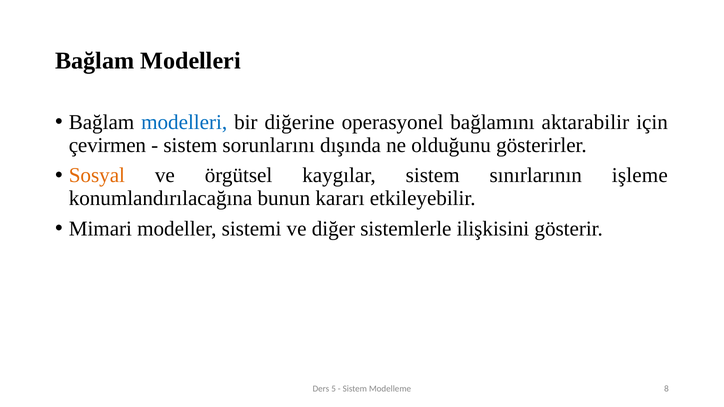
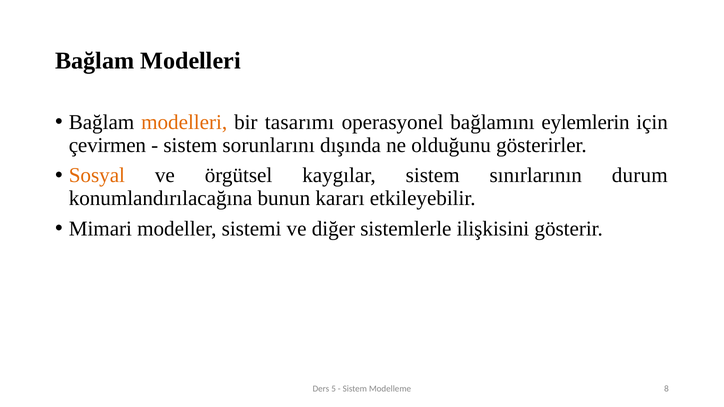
modelleri colour: blue -> orange (184, 122)
diğerine: diğerine -> tasarımı (299, 122)
aktarabilir: aktarabilir -> eylemlerin (586, 122)
işleme: işleme -> durum (640, 176)
